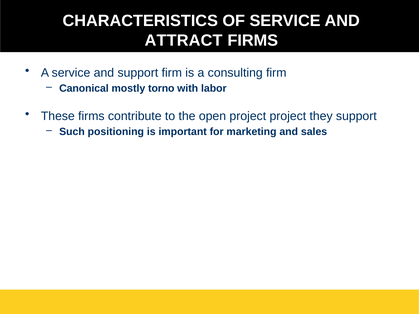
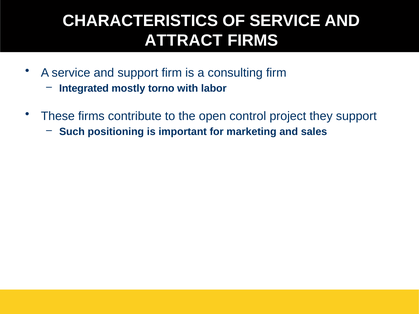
Canonical: Canonical -> Integrated (84, 89)
open project: project -> control (248, 116)
